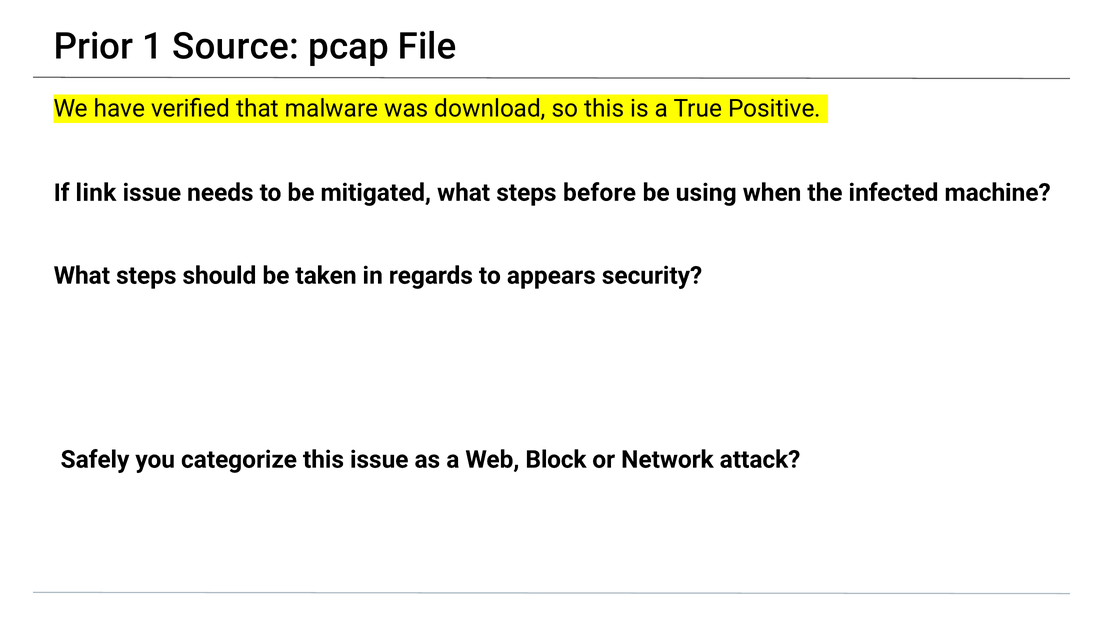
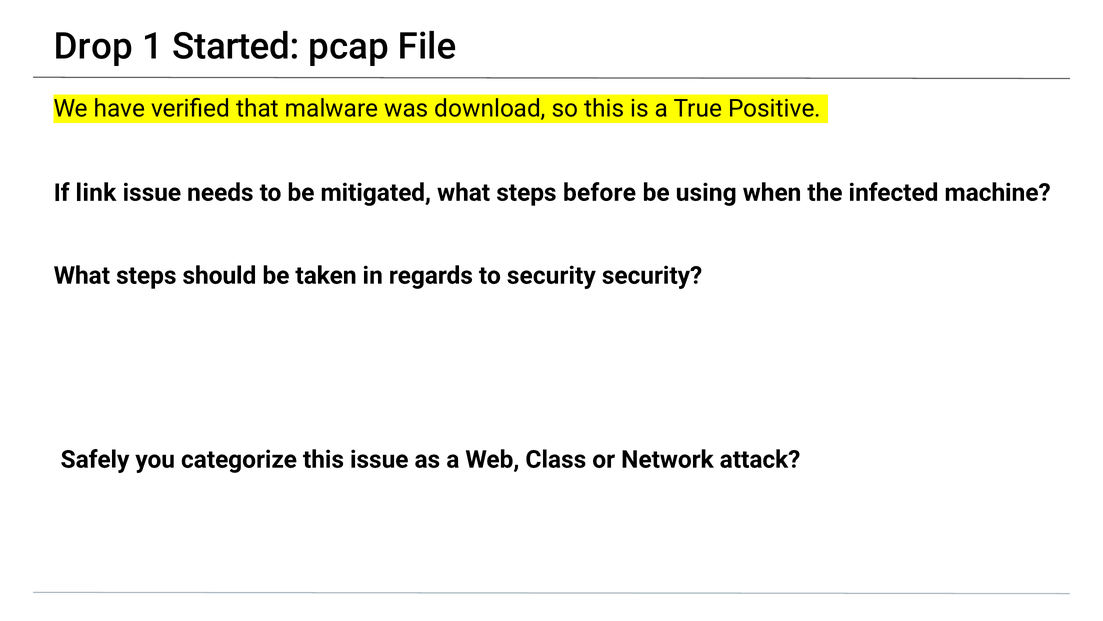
Prior: Prior -> Drop (93, 47)
Source: Source -> Started (236, 47)
to appears: appears -> security (551, 275)
Block: Block -> Class (556, 459)
